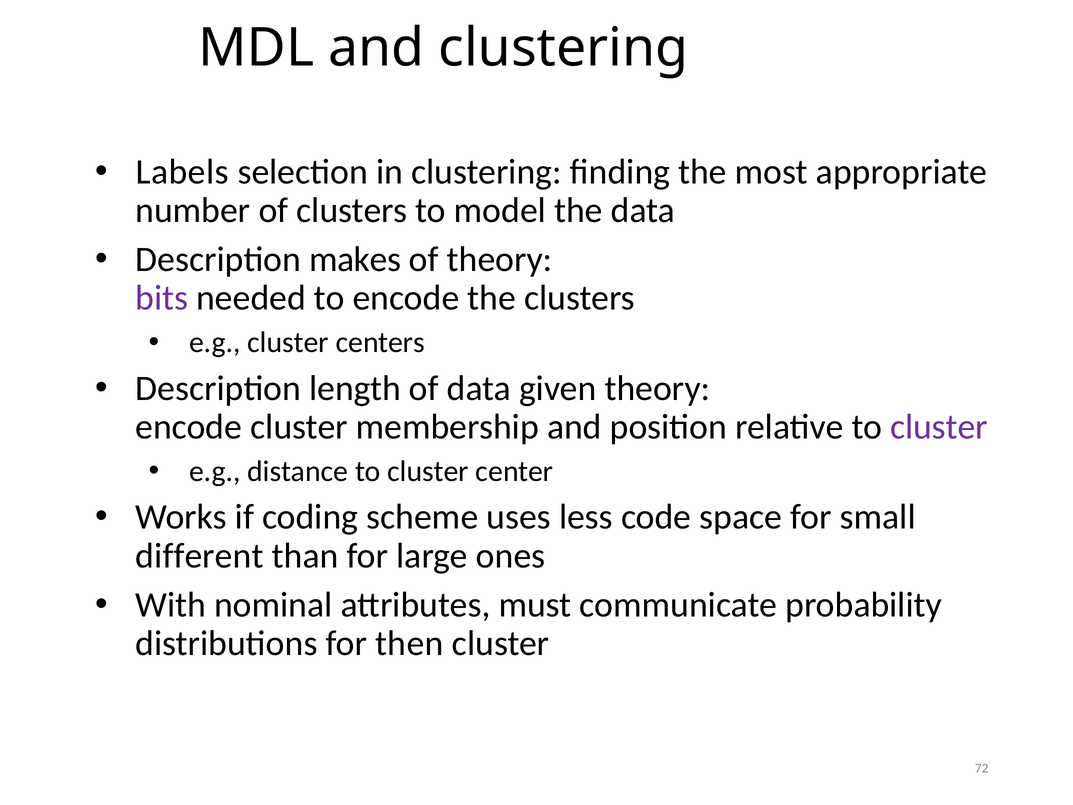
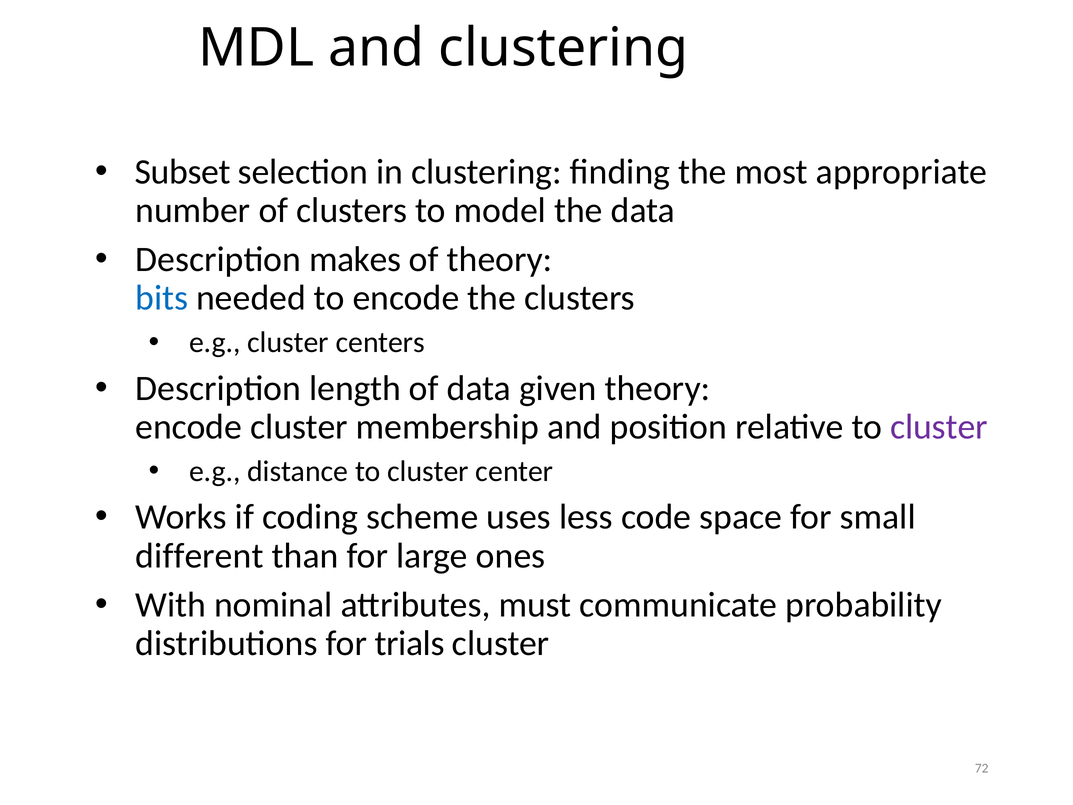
Labels: Labels -> Subset (183, 172)
bits colour: purple -> blue (162, 298)
then: then -> trials (410, 643)
